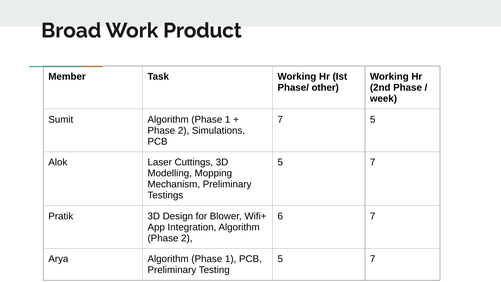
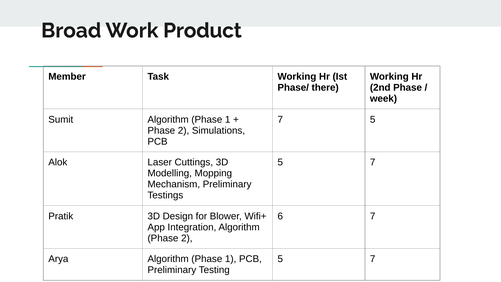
other: other -> there (325, 88)
